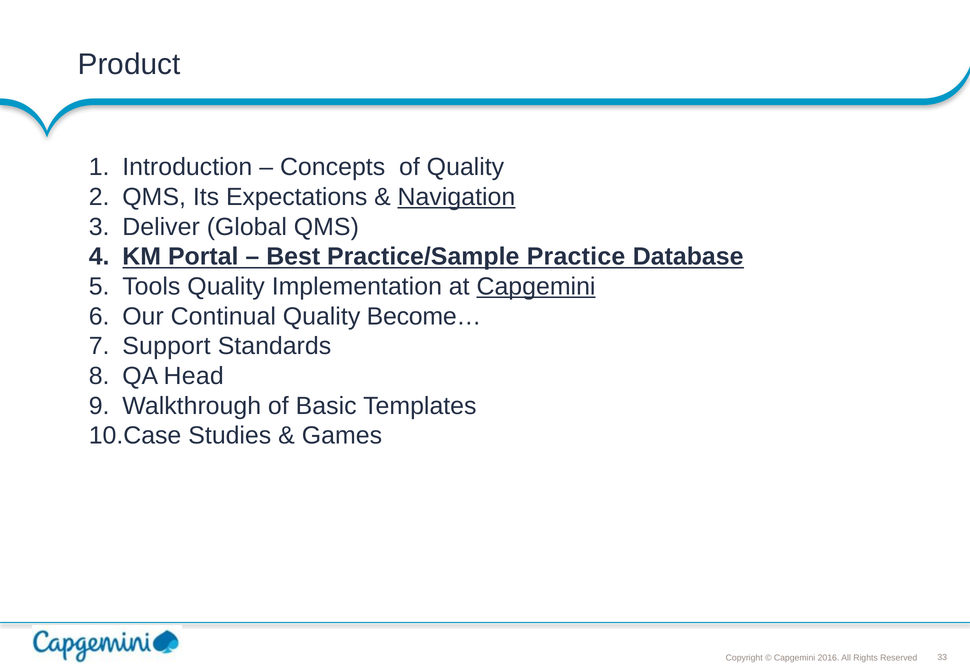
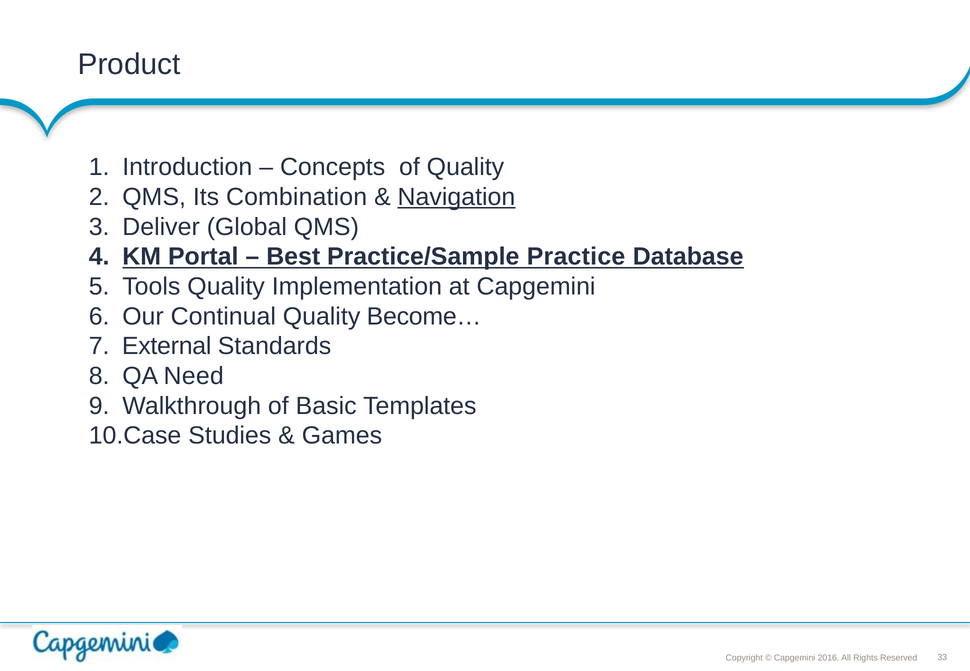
Expectations: Expectations -> Combination (297, 197)
Capgemini underline: present -> none (536, 287)
Support: Support -> External (167, 346)
Head: Head -> Need (194, 376)
